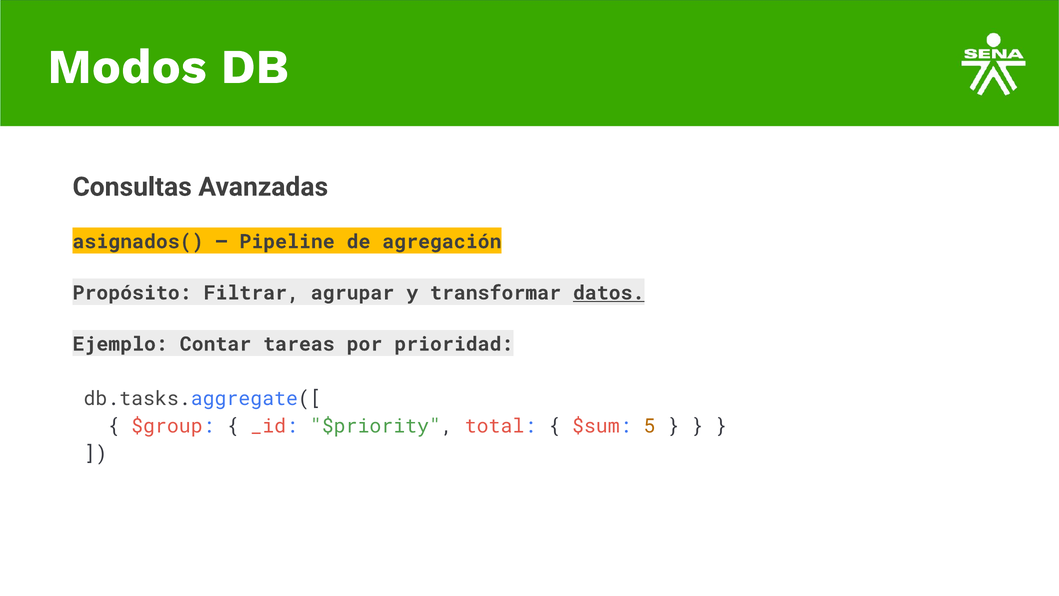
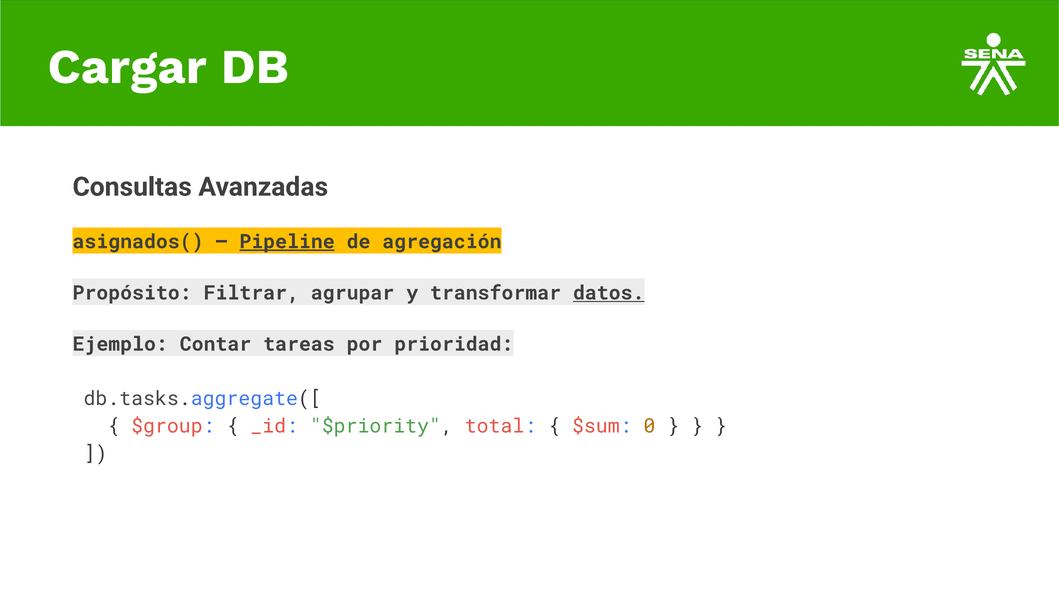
Modos: Modos -> Cargar (127, 67)
Pipeline underline: none -> present (287, 242)
5: 5 -> 0 (649, 426)
